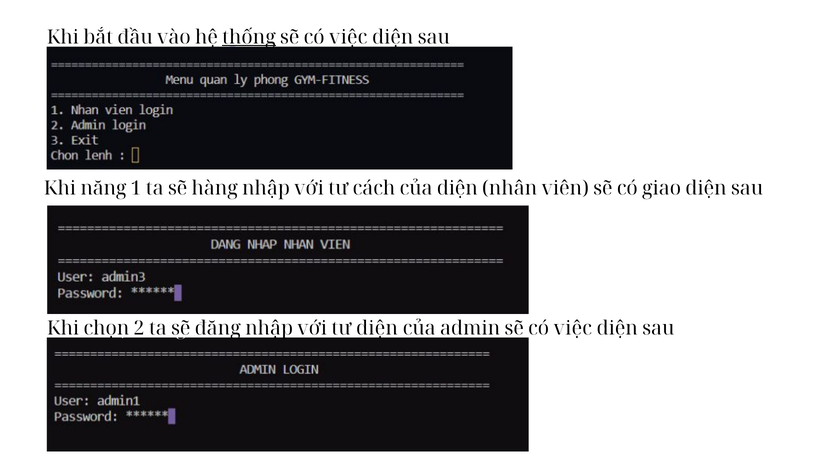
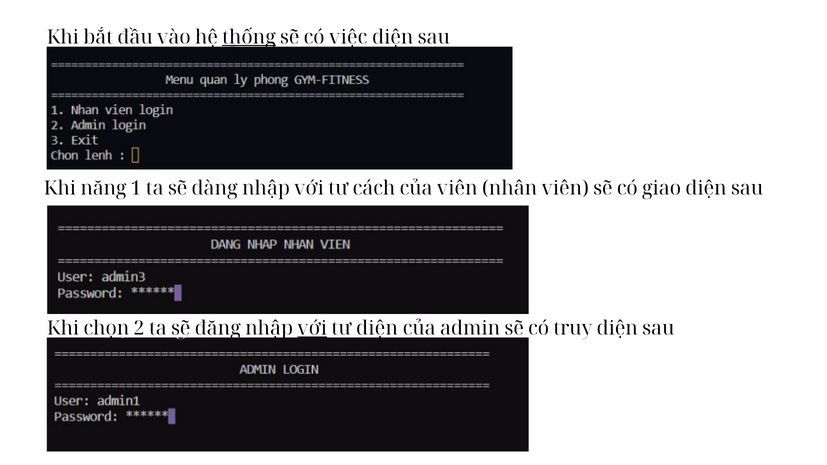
hàng: hàng -> dàng (215, 188)
của diện: diện -> viên (457, 188)
với underline: none -> present (312, 329)
admin sẽ có việc: việc -> truy (573, 329)
